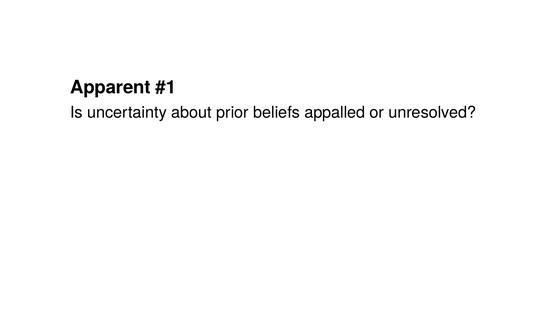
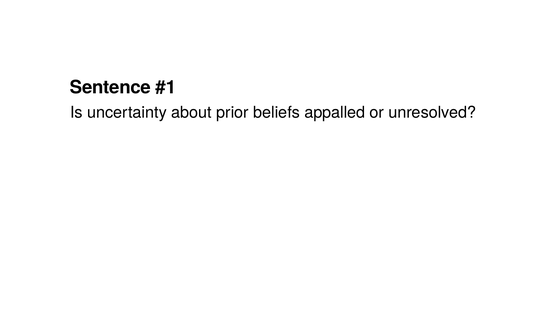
Apparent: Apparent -> Sentence (110, 87)
